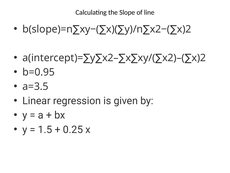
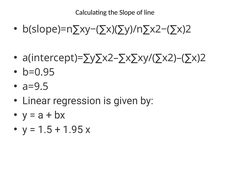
a=3.5: a=3.5 -> a=9.5 (35, 86)
0.25: 0.25 -> 1.95 (73, 129)
